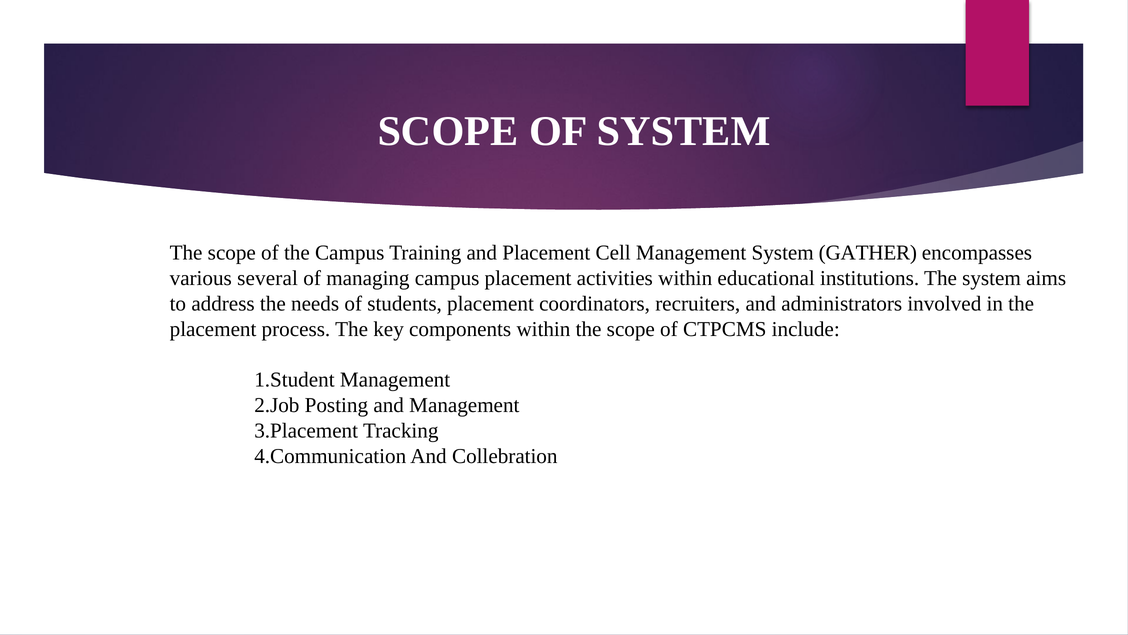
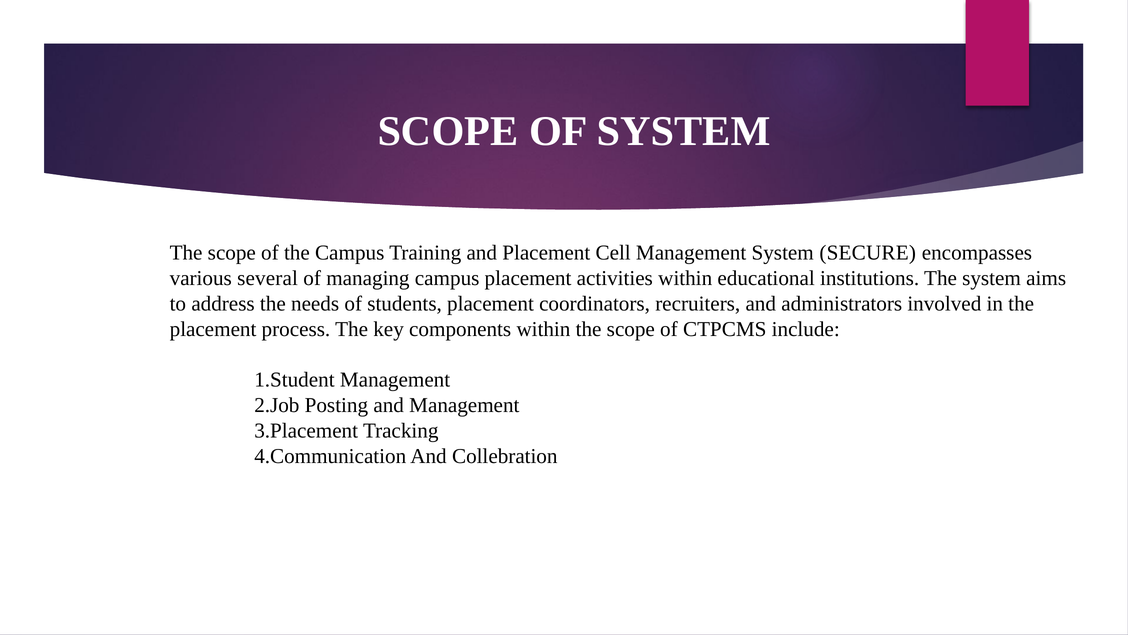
GATHER: GATHER -> SECURE (868, 253)
